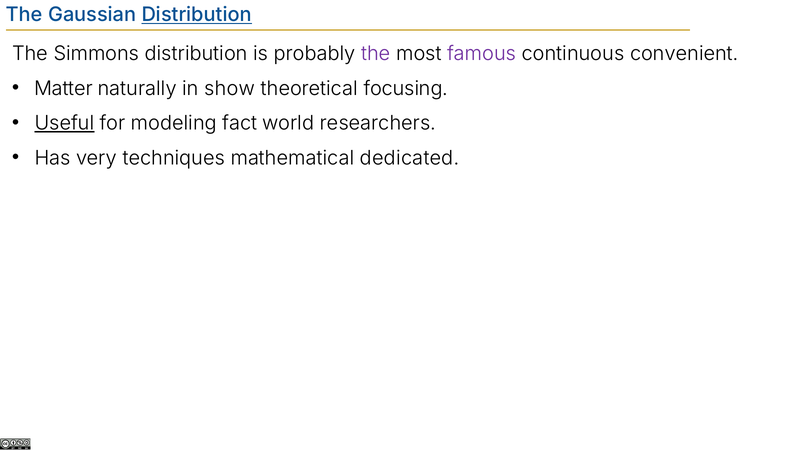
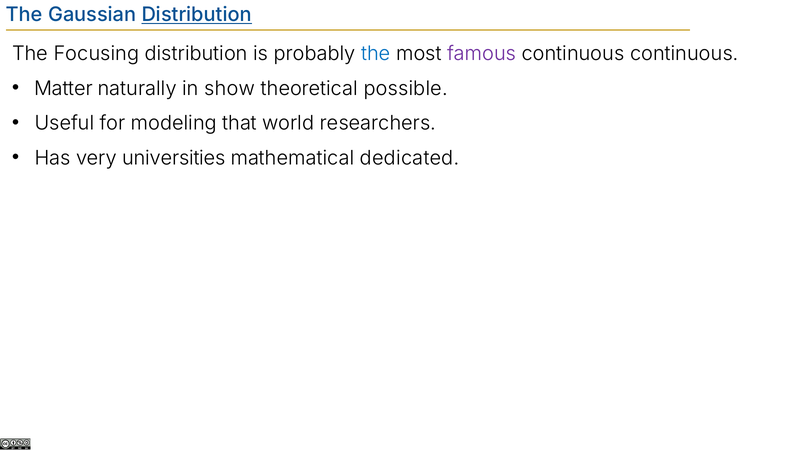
Simmons: Simmons -> Focusing (96, 54)
the colour: purple -> blue (376, 54)
continuous convenient: convenient -> continuous (684, 54)
focusing: focusing -> possible (406, 88)
Useful underline: present -> none (64, 123)
fact: fact -> that (240, 123)
techniques: techniques -> universities (174, 158)
